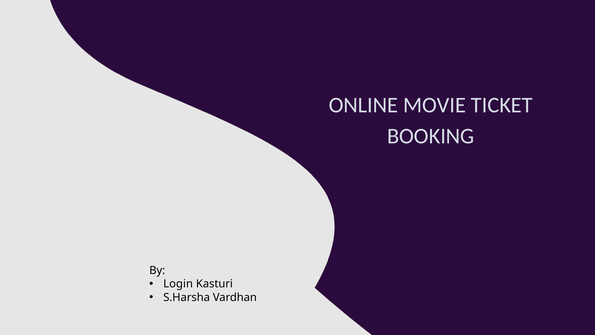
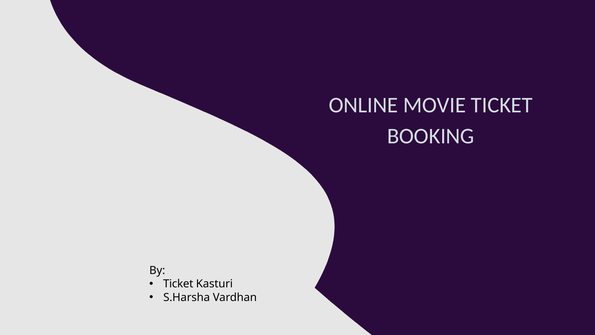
Login: Login -> Ticket (178, 284)
